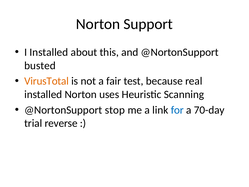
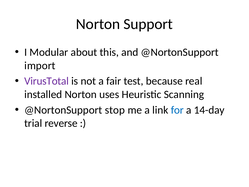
I Installed: Installed -> Modular (49, 52)
busted: busted -> import (40, 66)
VirusTotal colour: orange -> purple (47, 81)
70-day: 70-day -> 14-day (209, 110)
